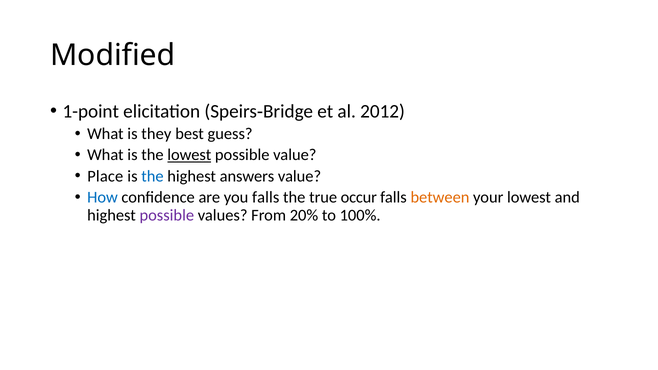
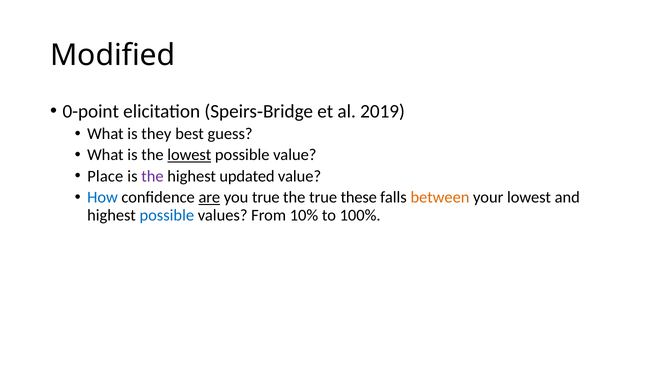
1-point: 1-point -> 0-point (91, 111)
2012: 2012 -> 2019 (383, 111)
the colour: blue -> purple (152, 176)
answers: answers -> updated (247, 176)
are underline: none -> present (209, 197)
you falls: falls -> true (266, 197)
occur: occur -> these (359, 197)
possible colour: purple -> blue (167, 215)
20%: 20% -> 10% (304, 215)
